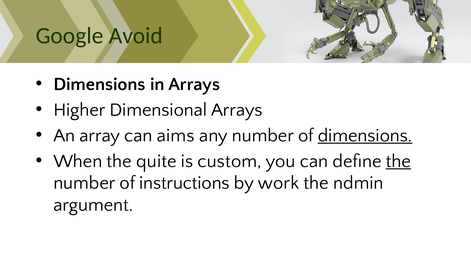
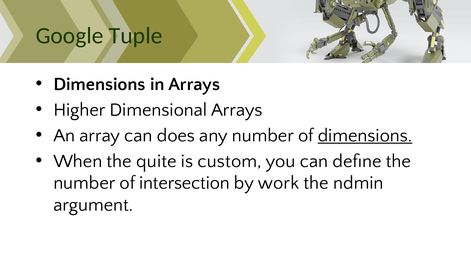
Avoid: Avoid -> Tuple (136, 36)
aims: aims -> does (176, 135)
the underline: present -> none (398, 161)
instructions: instructions -> intersection (184, 183)
